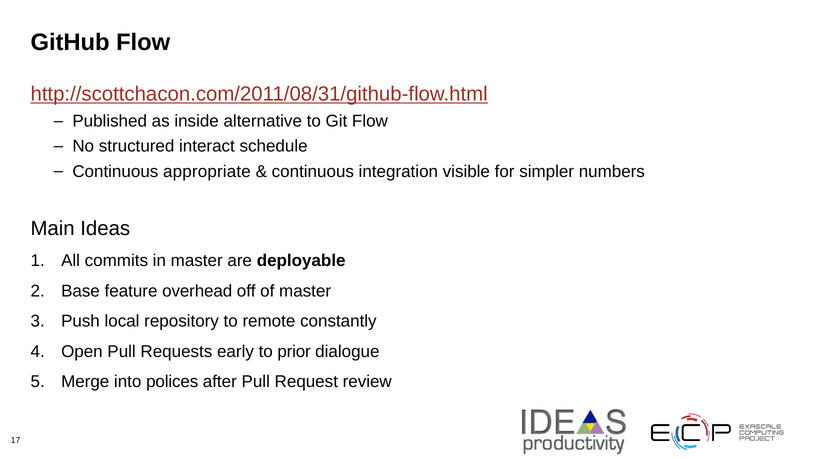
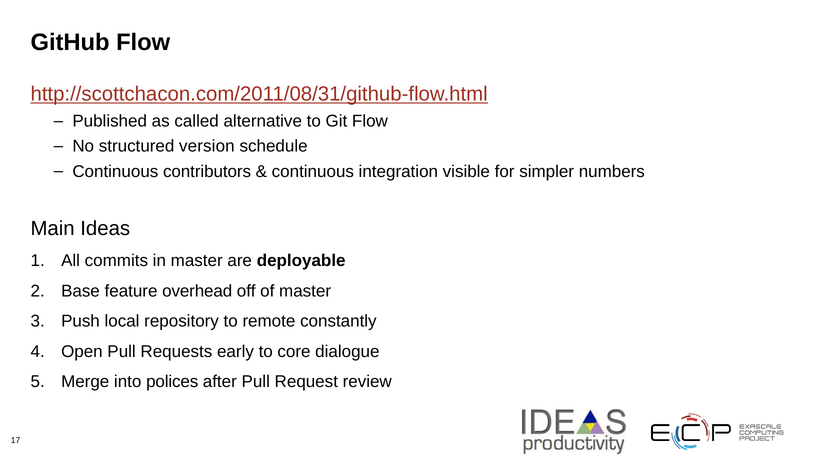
inside: inside -> called (197, 121)
interact: interact -> version (207, 146)
appropriate: appropriate -> contributors (207, 171)
prior: prior -> core (294, 351)
